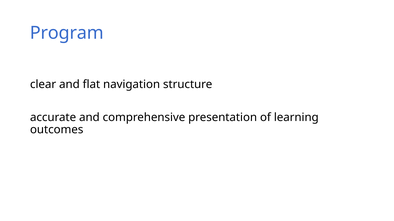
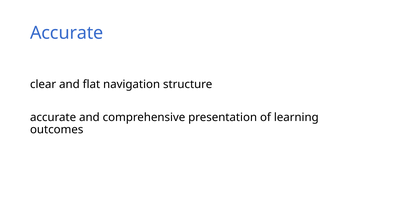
Program: Program -> Accurate (67, 33)
